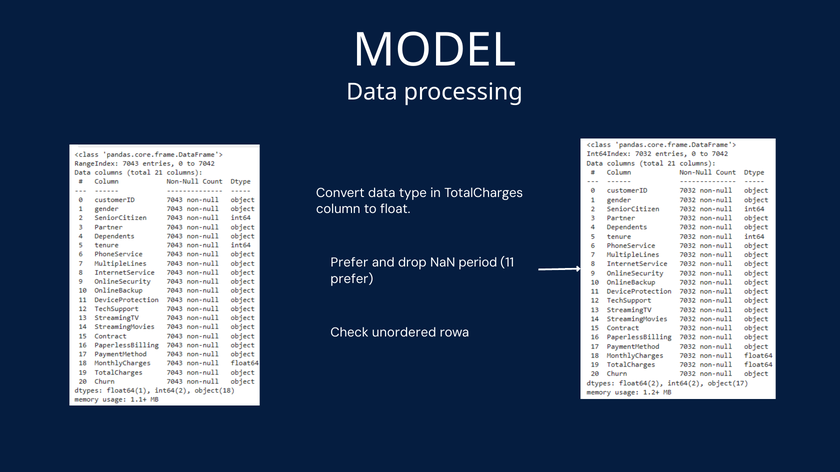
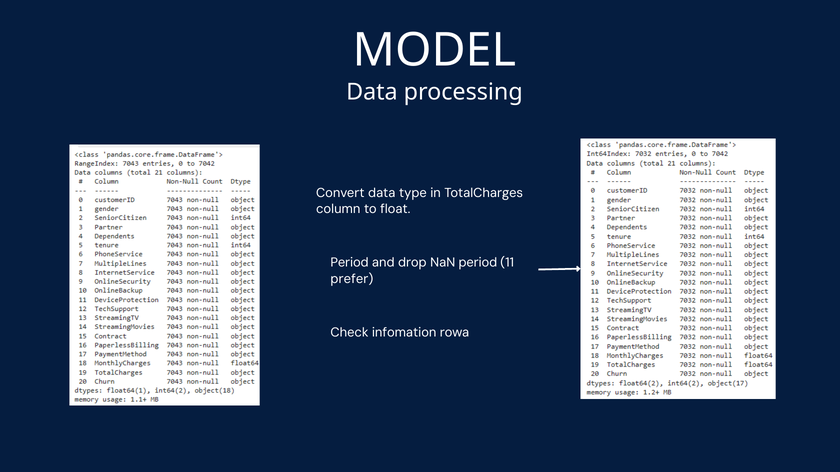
Prefer: Prefer -> Period (350, 263)
unordered: unordered -> infomation (404, 333)
